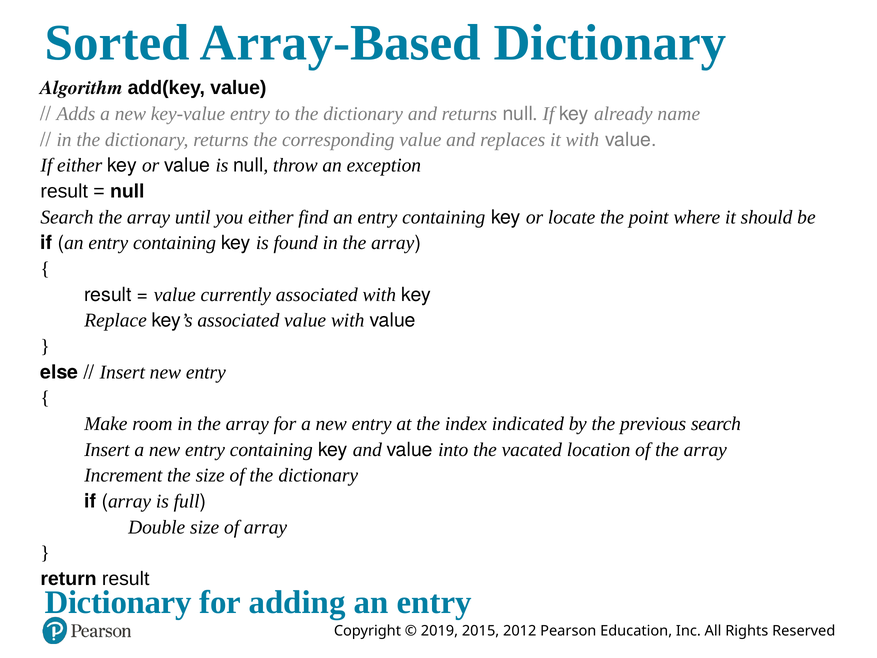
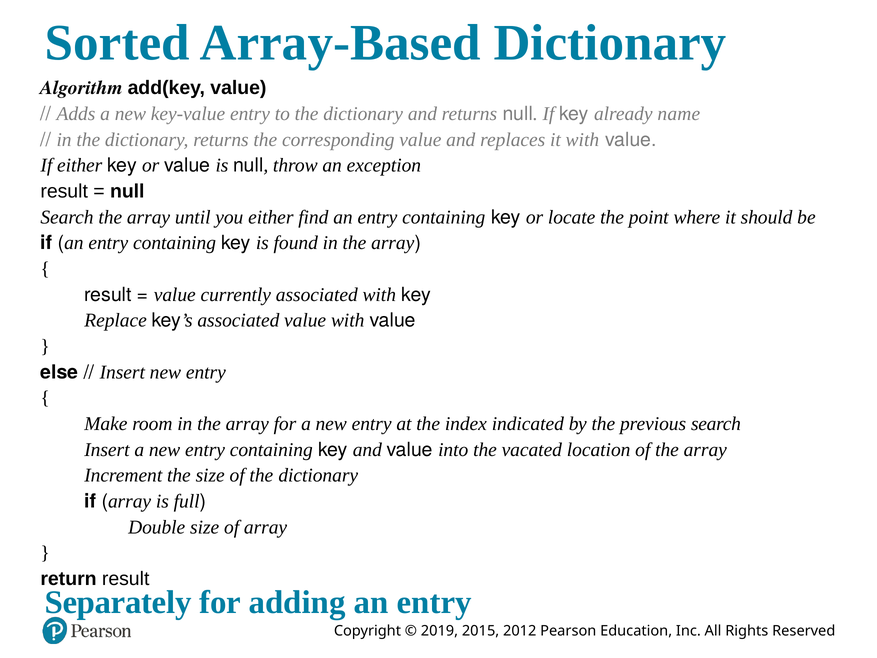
Dictionary: Dictionary -> Separately (118, 602)
